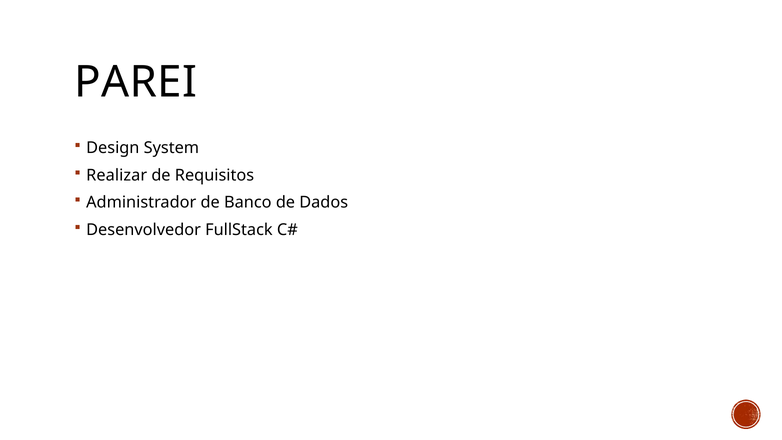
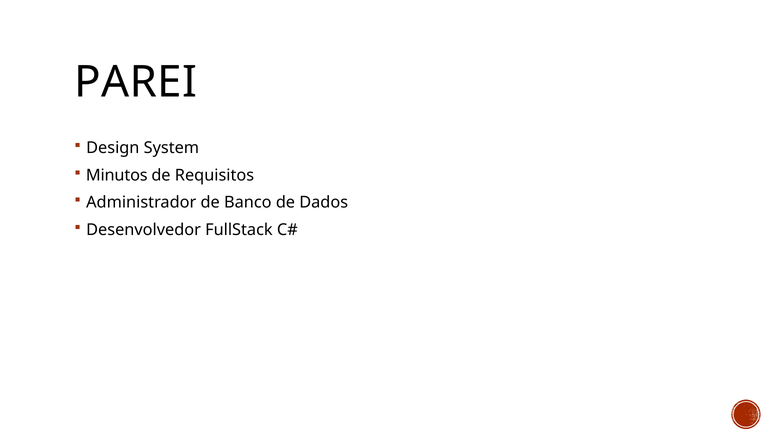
Realizar: Realizar -> Minutos (117, 175)
